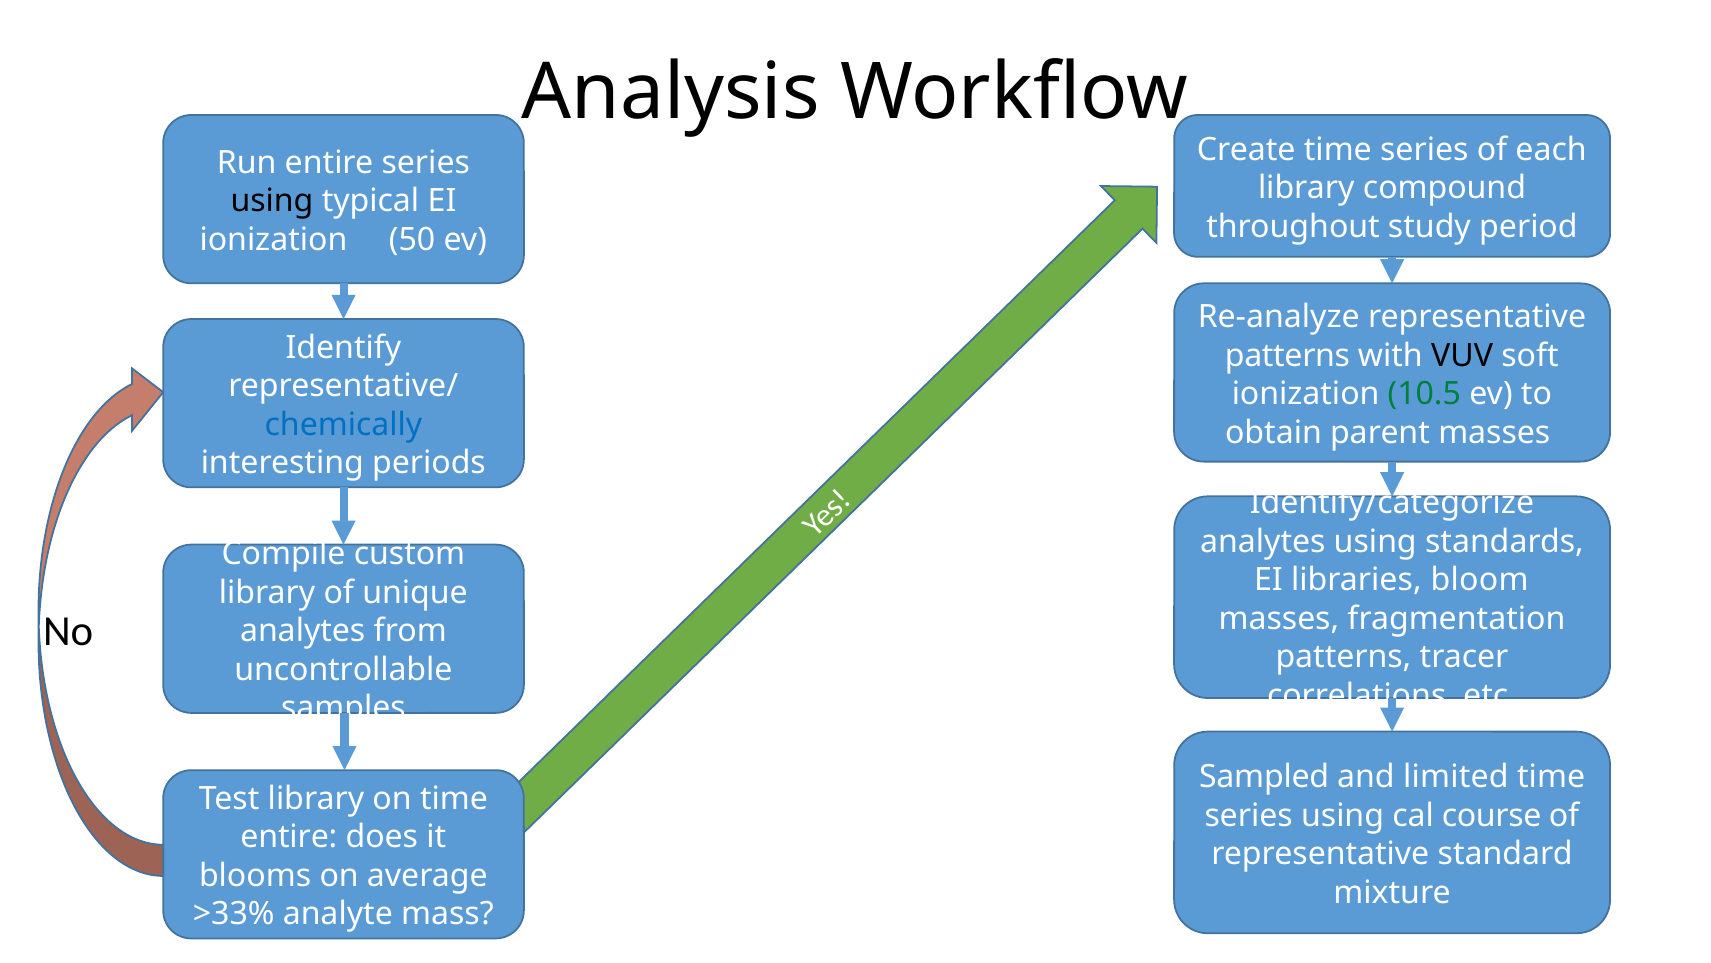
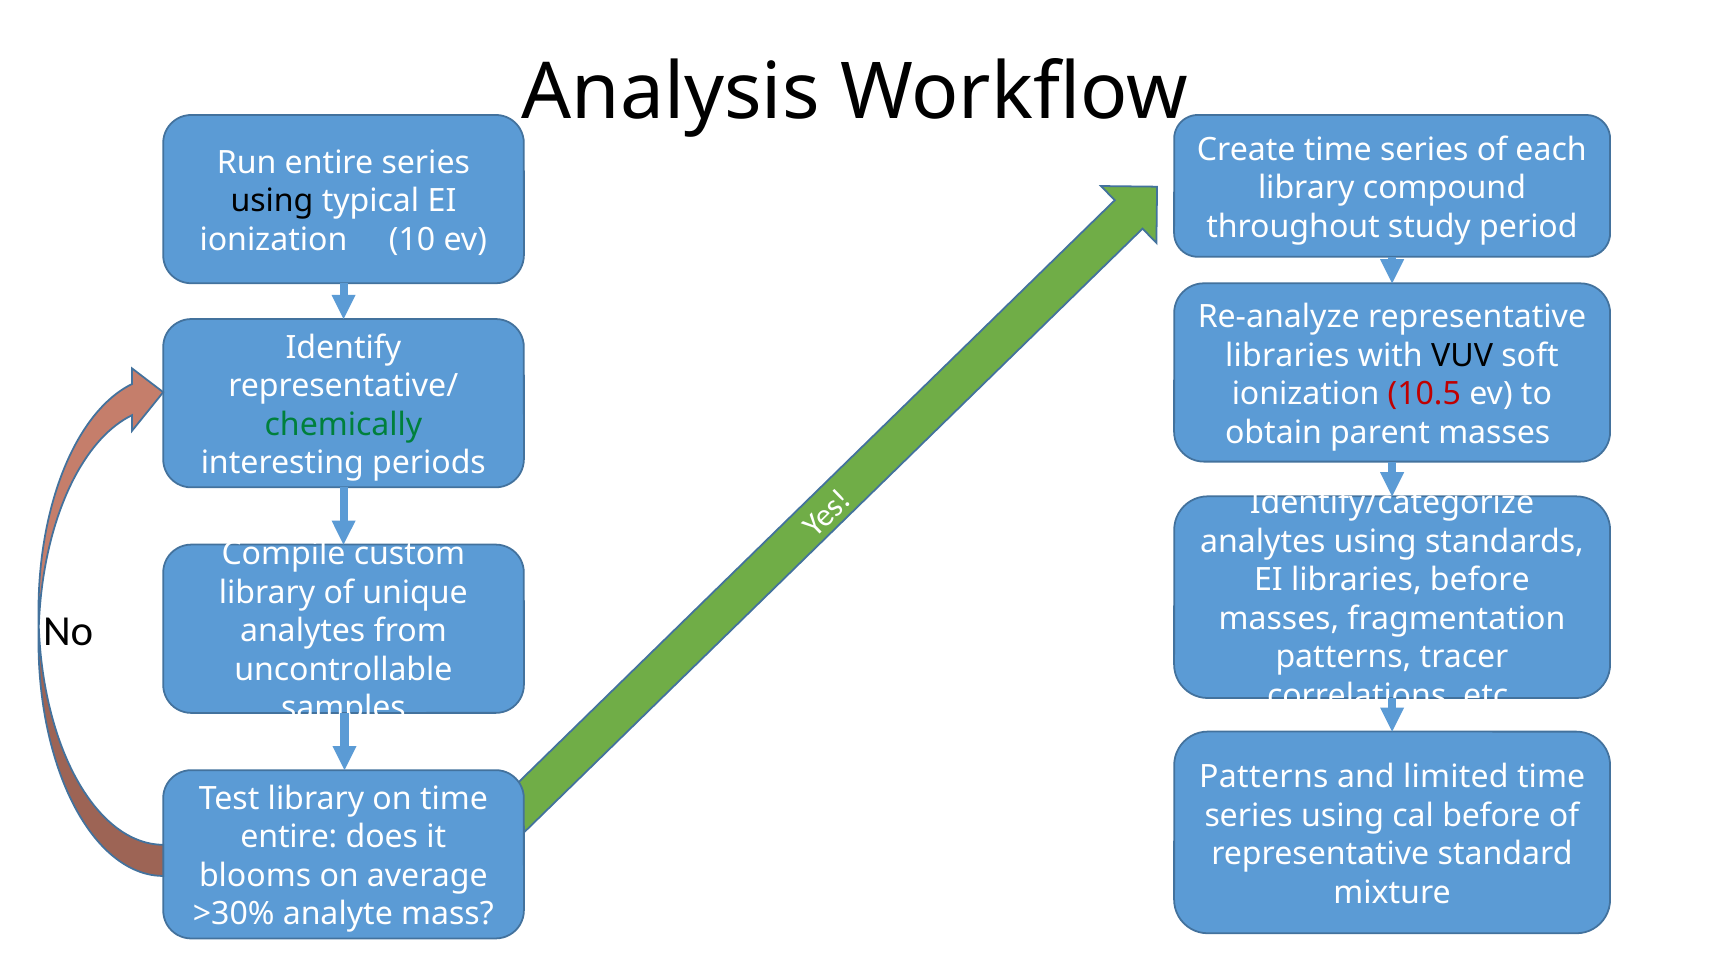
50: 50 -> 10 (412, 240)
patterns: patterns -> libraries (1287, 355)
10.5 colour: green -> red (1424, 394)
chemically colour: blue -> green (343, 424)
libraries bloom: bloom -> before (1480, 580)
Sampled: Sampled -> Patterns (1264, 776)
cal course: course -> before (1492, 815)
>33%: >33% -> >30% (234, 914)
